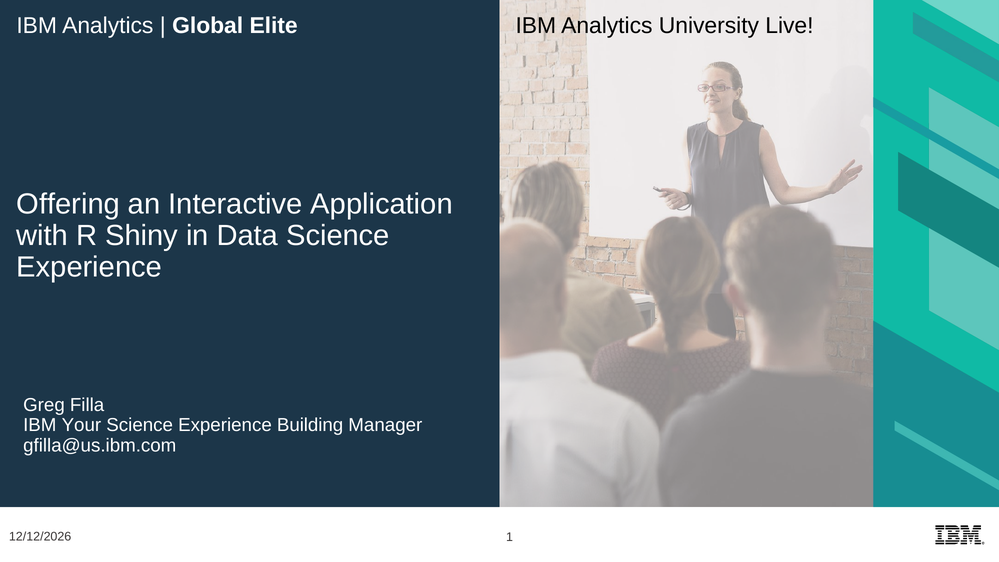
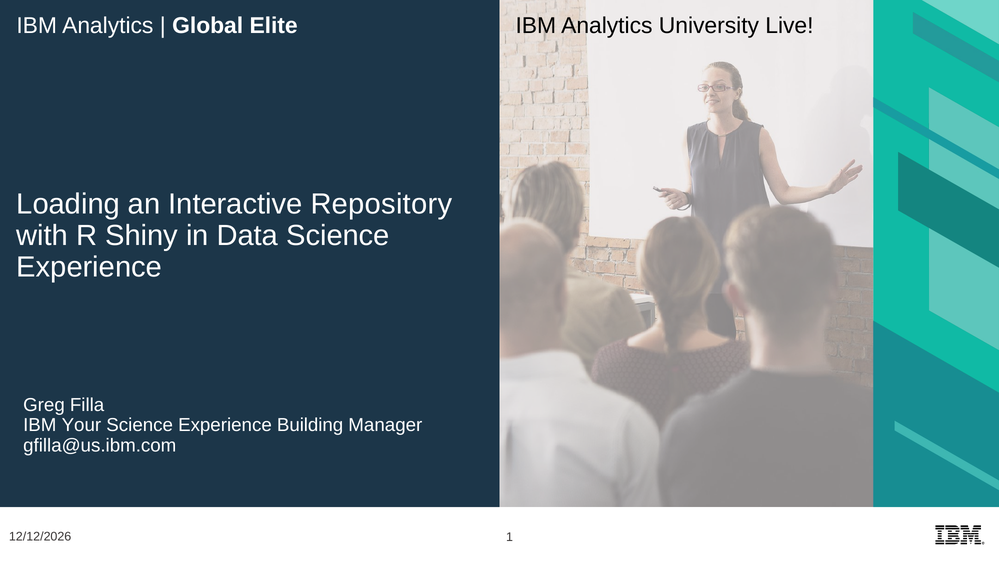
Offering: Offering -> Loading (68, 204)
Application: Application -> Repository (381, 204)
